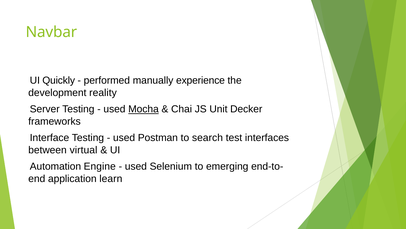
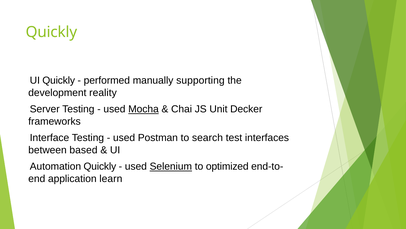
Navbar: Navbar -> Quickly (51, 32)
experience: experience -> supporting (200, 80)
virtual: virtual -> based (84, 150)
Engine: Engine -> Quickly (100, 166)
Selenium underline: none -> present (171, 166)
emerging: emerging -> optimized (227, 166)
